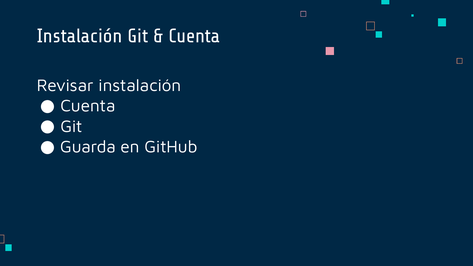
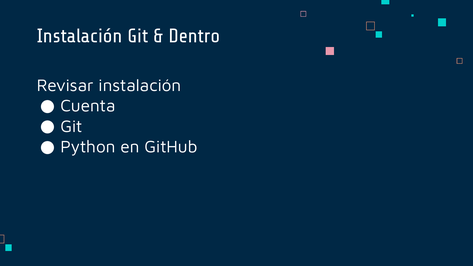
Cuenta: Cuenta -> Dentro (194, 36)
Guarda: Guarda -> Python (88, 147)
